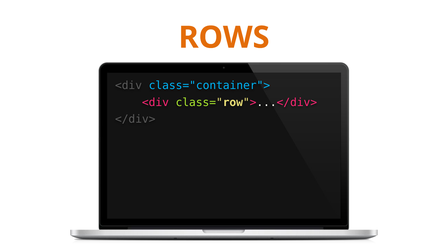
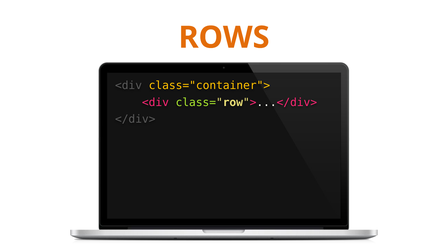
class="container"> colour: light blue -> yellow (209, 86)
